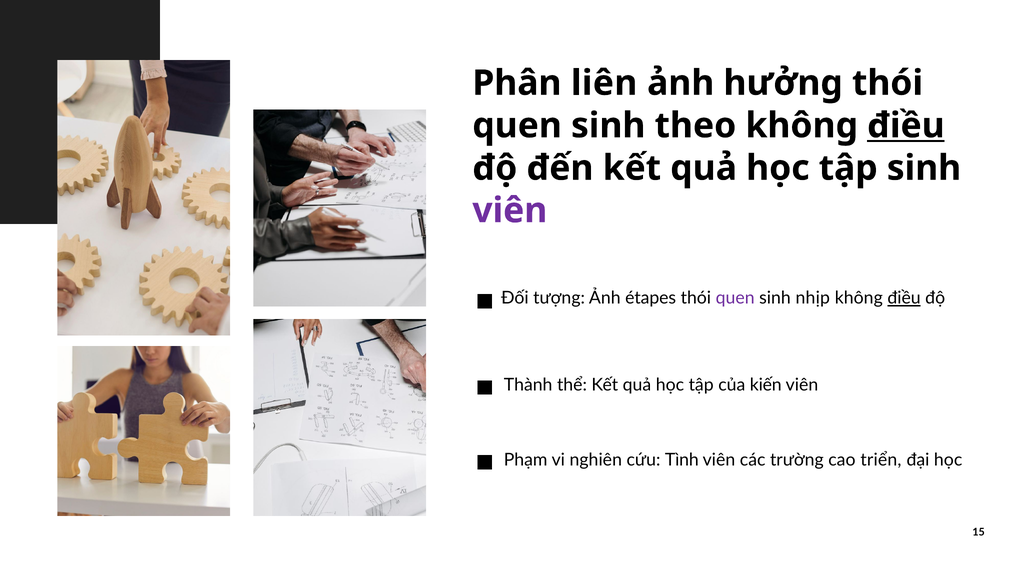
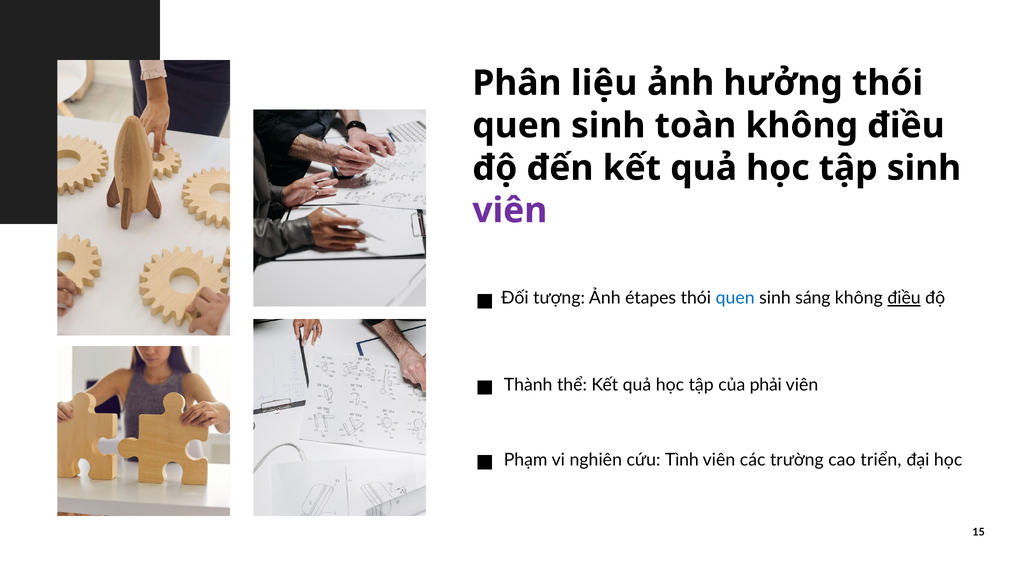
liên: liên -> liệu (604, 83)
theo: theo -> toàn (695, 126)
điều underline: present -> none (906, 126)
quen colour: purple -> blue (735, 298)
nhịp: nhịp -> sáng (813, 298)
kiến: kiến -> phải (766, 385)
